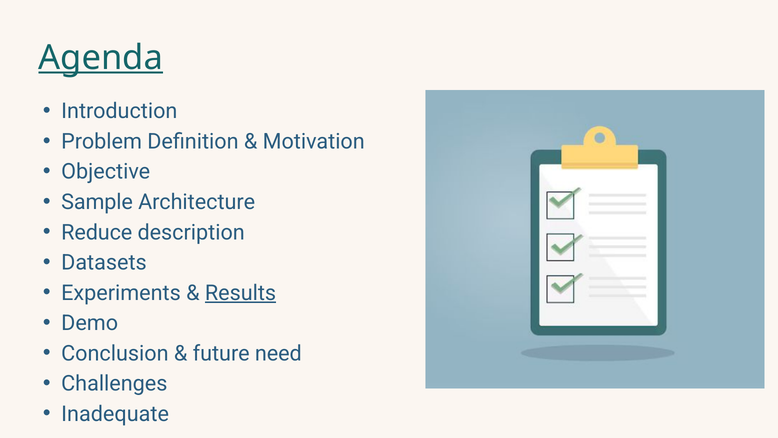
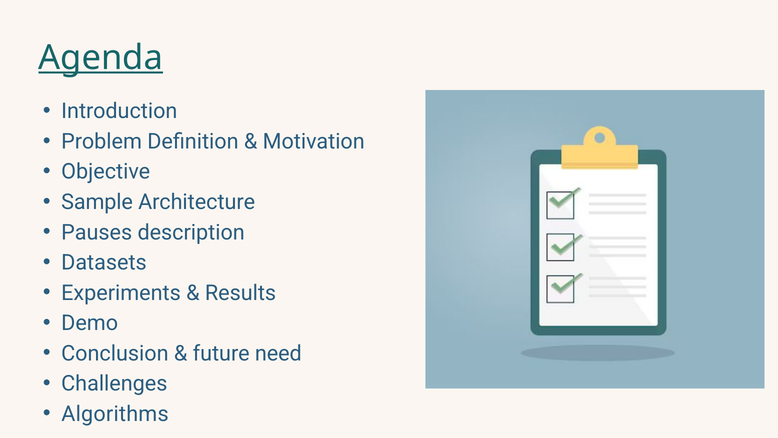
Reduce: Reduce -> Pauses (97, 232)
Results underline: present -> none (241, 293)
Inadequate: Inadequate -> Algorithms (115, 414)
